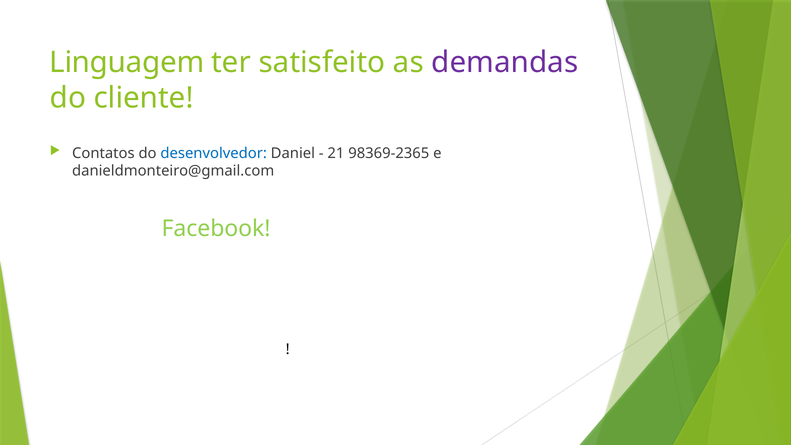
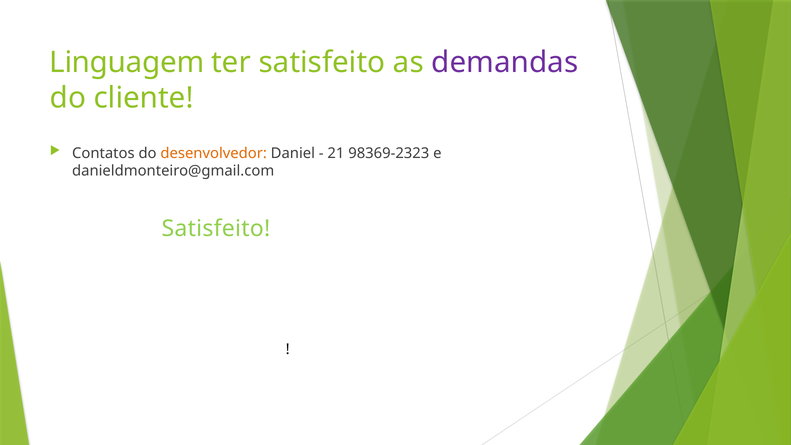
desenvolvedor colour: blue -> orange (214, 153)
98369-2365: 98369-2365 -> 98369-2323 (389, 153)
Facebook: Facebook -> Satisfeito (216, 229)
